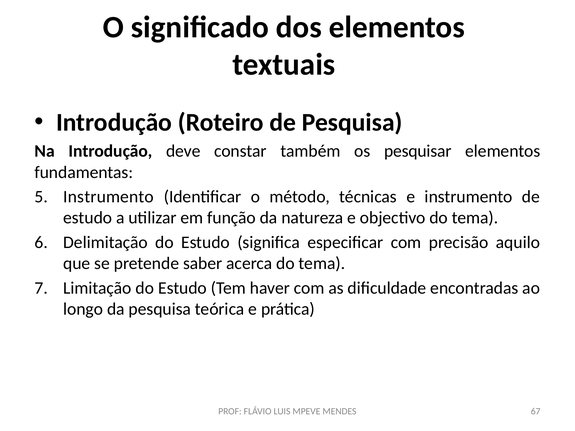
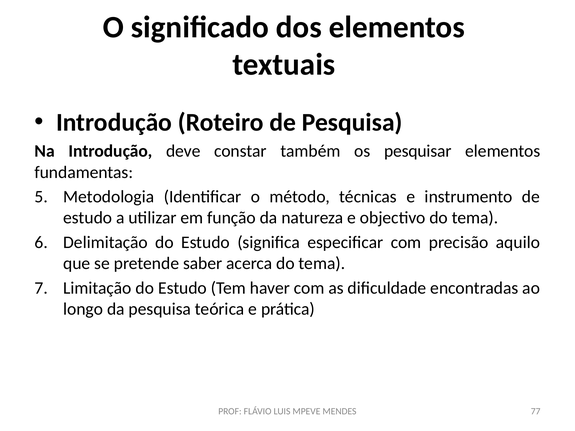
Instrumento: Instrumento -> Metodologia (109, 197)
67: 67 -> 77 (536, 412)
